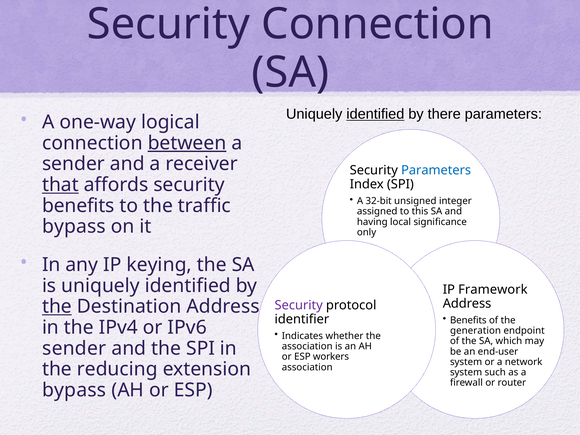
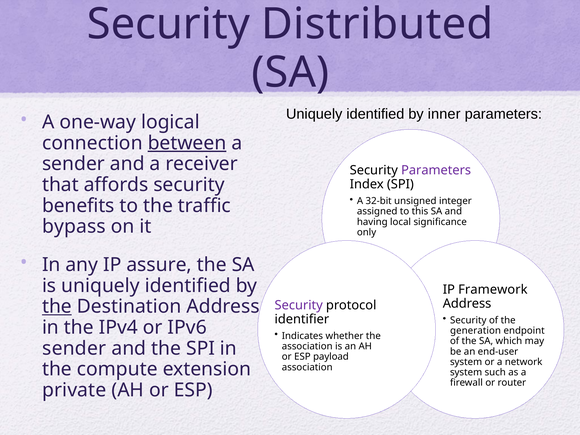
Security Connection: Connection -> Distributed (377, 24)
identified underline: present -> none (375, 114)
there: there -> inner (444, 114)
Parameters colour: blue -> purple (436, 170)
that underline: present -> none (60, 185)
keying: keying -> assure (159, 265)
Benefits: Benefits -> Security (468, 320)
workers: workers -> payload (331, 357)
reducing: reducing -> compute (117, 369)
bypass: bypass -> private (74, 390)
